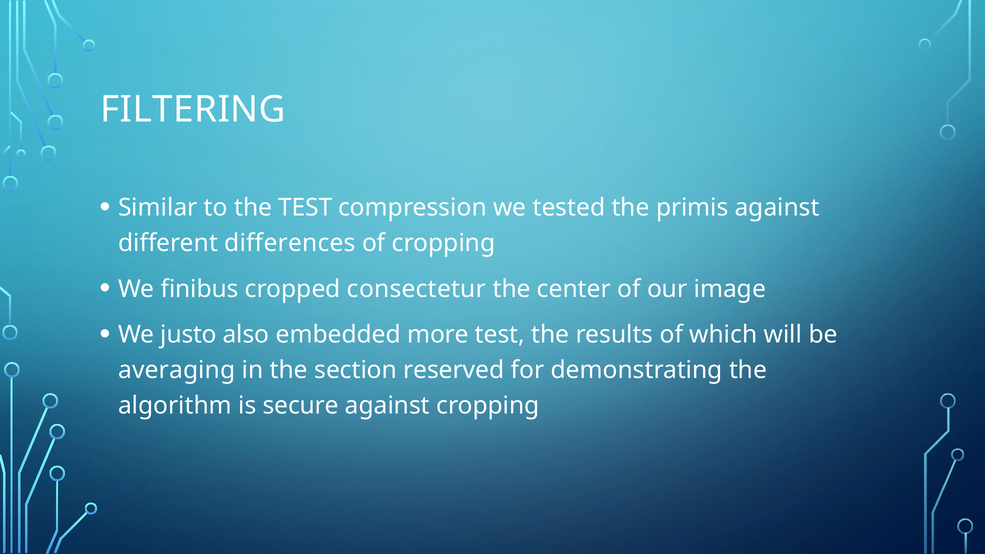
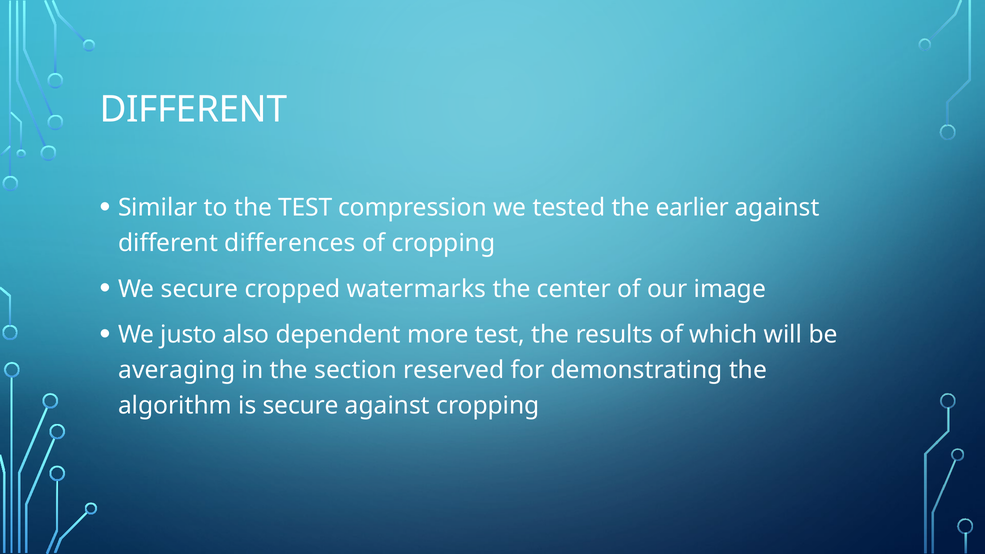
FILTERING: FILTERING -> DIFFERENT (193, 109)
primis: primis -> earlier (692, 208)
We finibus: finibus -> secure (200, 289)
consectetur: consectetur -> watermarks (417, 289)
embedded: embedded -> dependent (338, 335)
